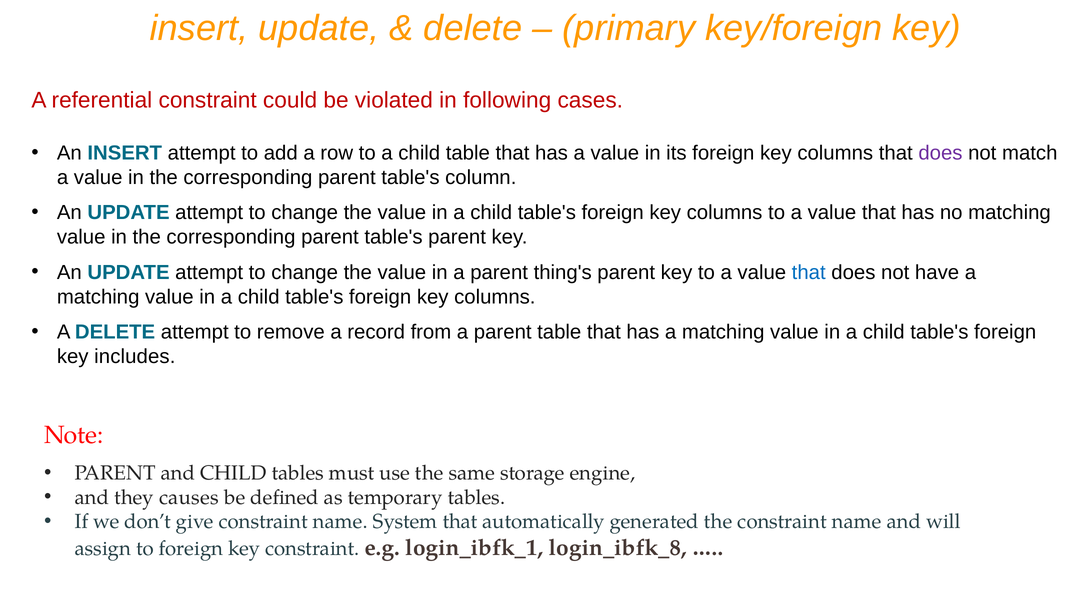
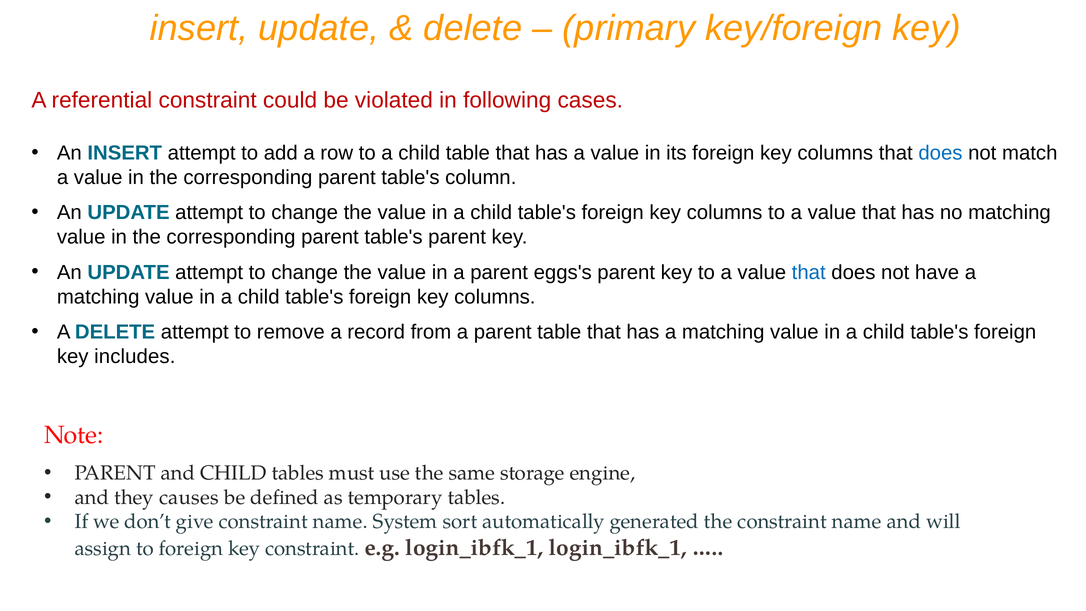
does colour: purple -> blue (940, 153)
thing's: thing's -> eggs's (563, 272)
System that: that -> sort (460, 522)
login_ibfk_1 login_ibfk_8: login_ibfk_8 -> login_ibfk_1 (618, 548)
